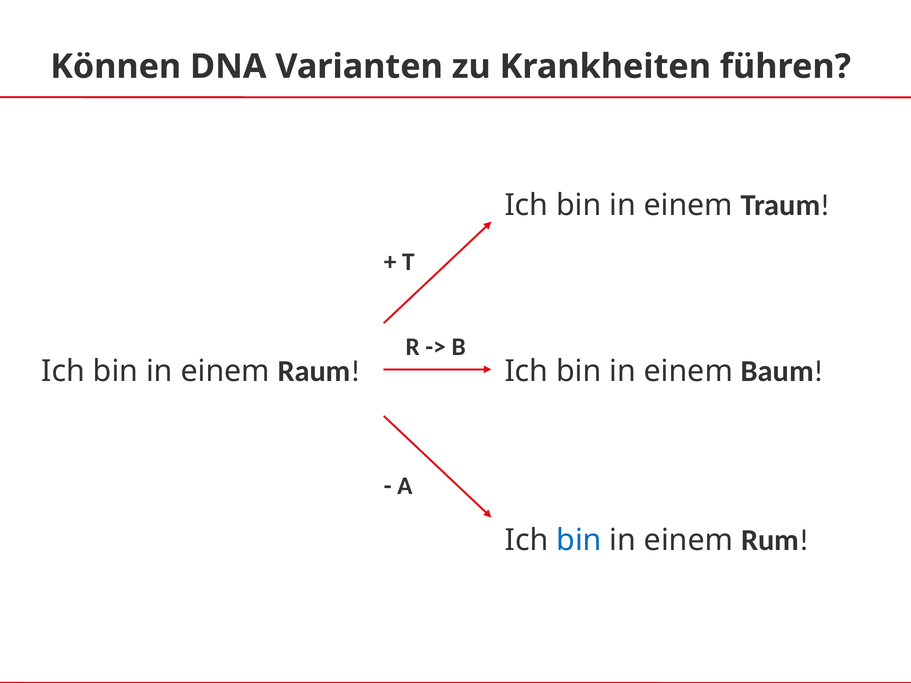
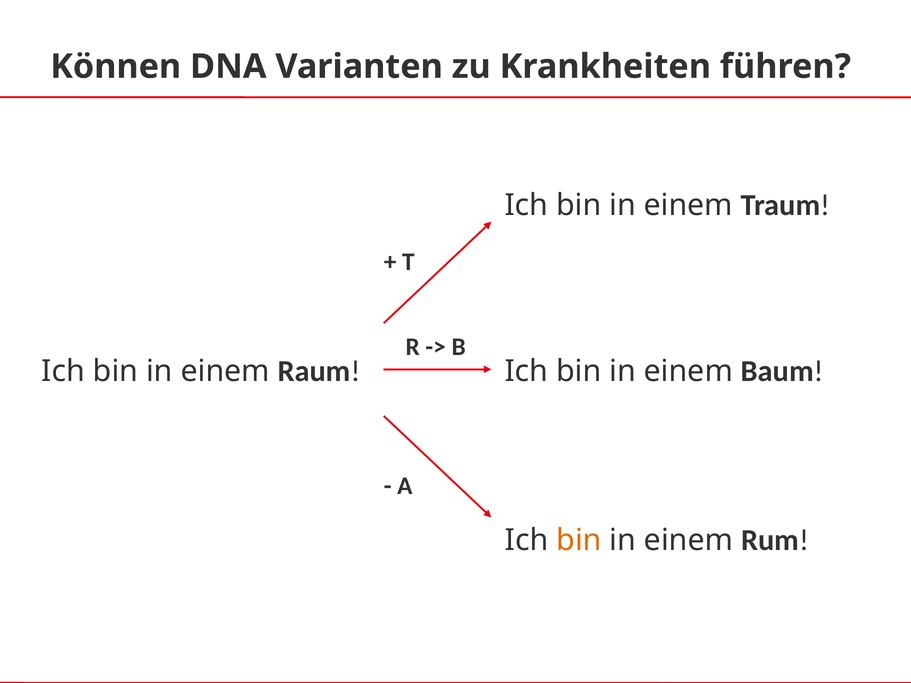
bin colour: blue -> orange (579, 540)
